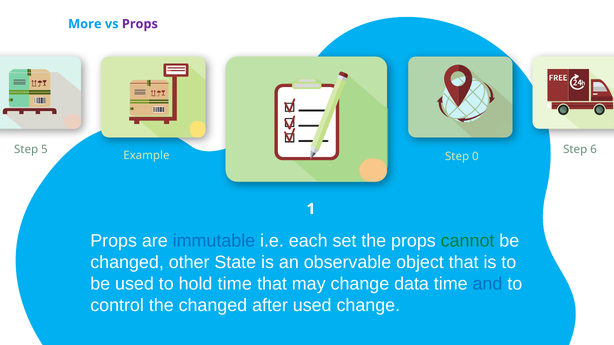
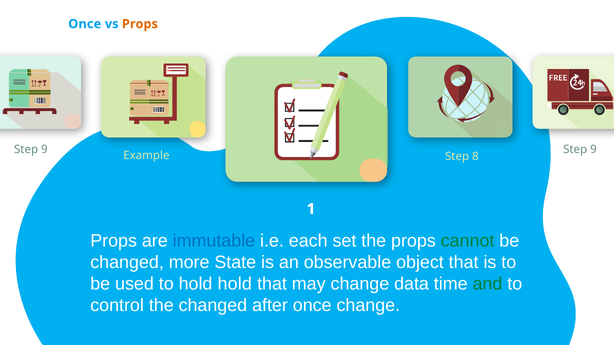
More: More -> Once (85, 24)
Props colour: purple -> orange (140, 24)
5: 5 -> 9 (44, 150)
6: 6 -> 9 (593, 150)
0: 0 -> 8 (475, 157)
other: other -> more (189, 263)
hold time: time -> hold (235, 284)
and colour: blue -> green (487, 284)
after used: used -> once (312, 306)
